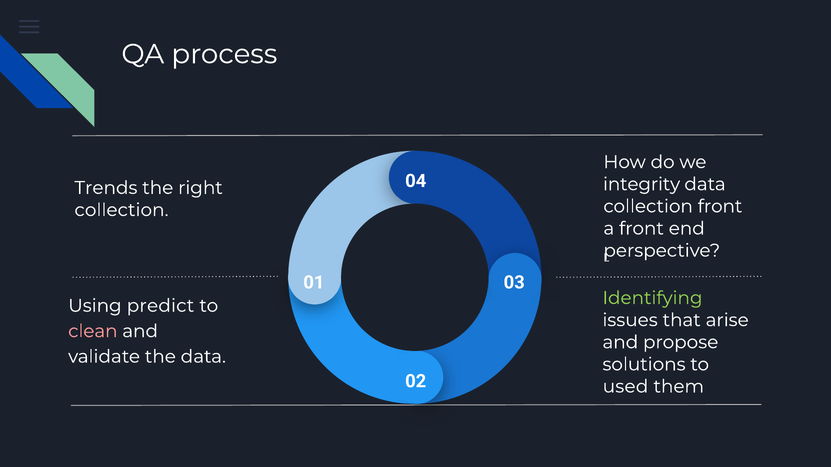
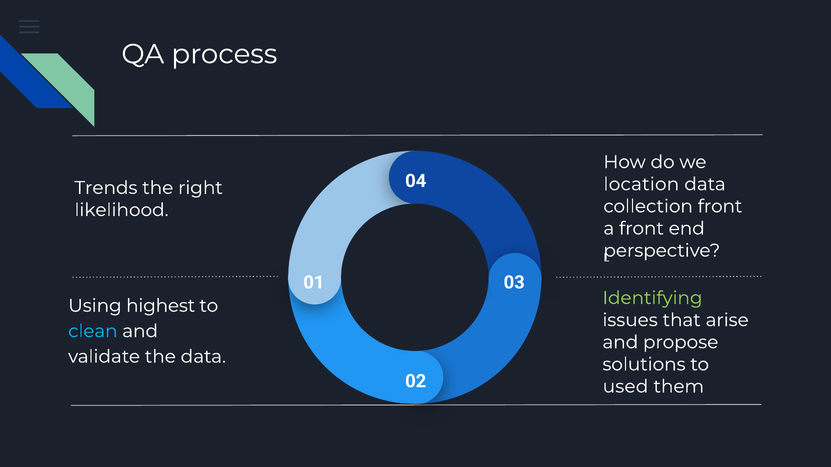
integrity: integrity -> location (641, 184)
collection: collection -> likelihood (121, 210)
predict: predict -> highest (161, 306)
clean colour: pink -> light blue (93, 331)
